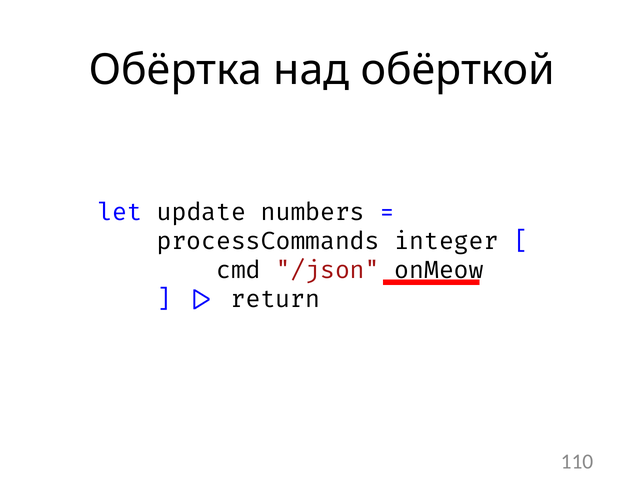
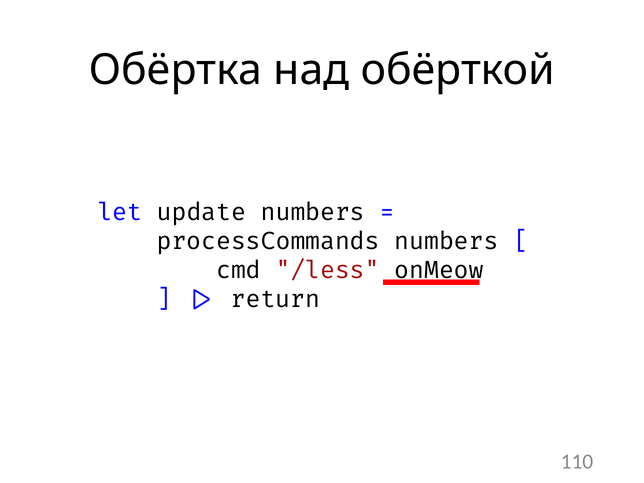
processCommands integer: integer -> numbers (446, 241)
/json: /json -> /less (328, 270)
